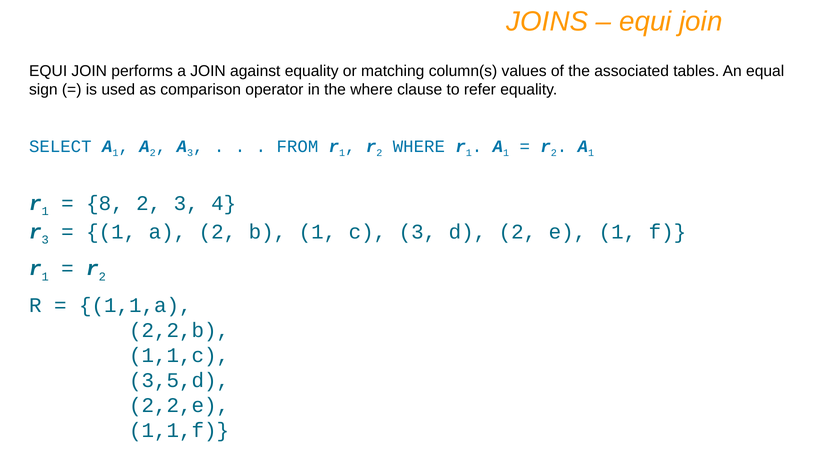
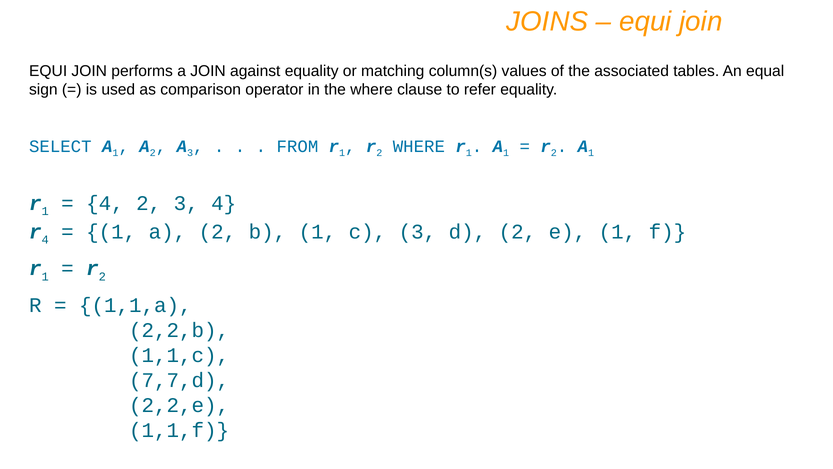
8: 8 -> 4 (105, 203)
r 3: 3 -> 4 (45, 240)
3,5,d: 3,5,d -> 7,7,d (179, 380)
